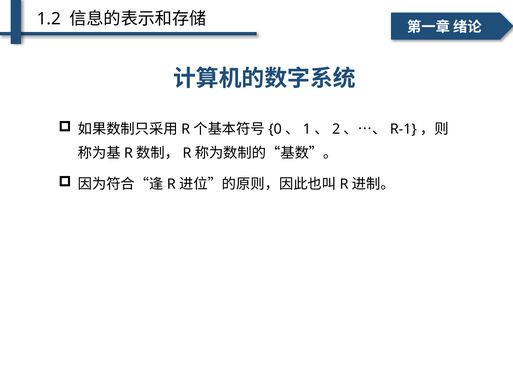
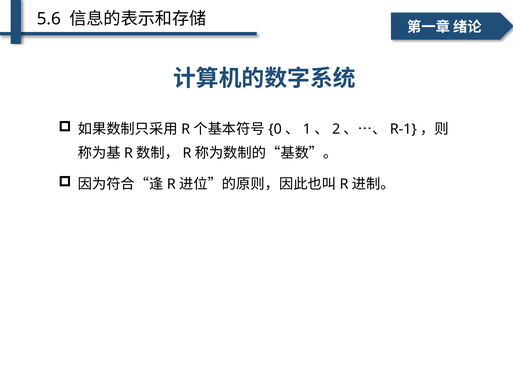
1.2: 1.2 -> 5.6 (49, 19)
